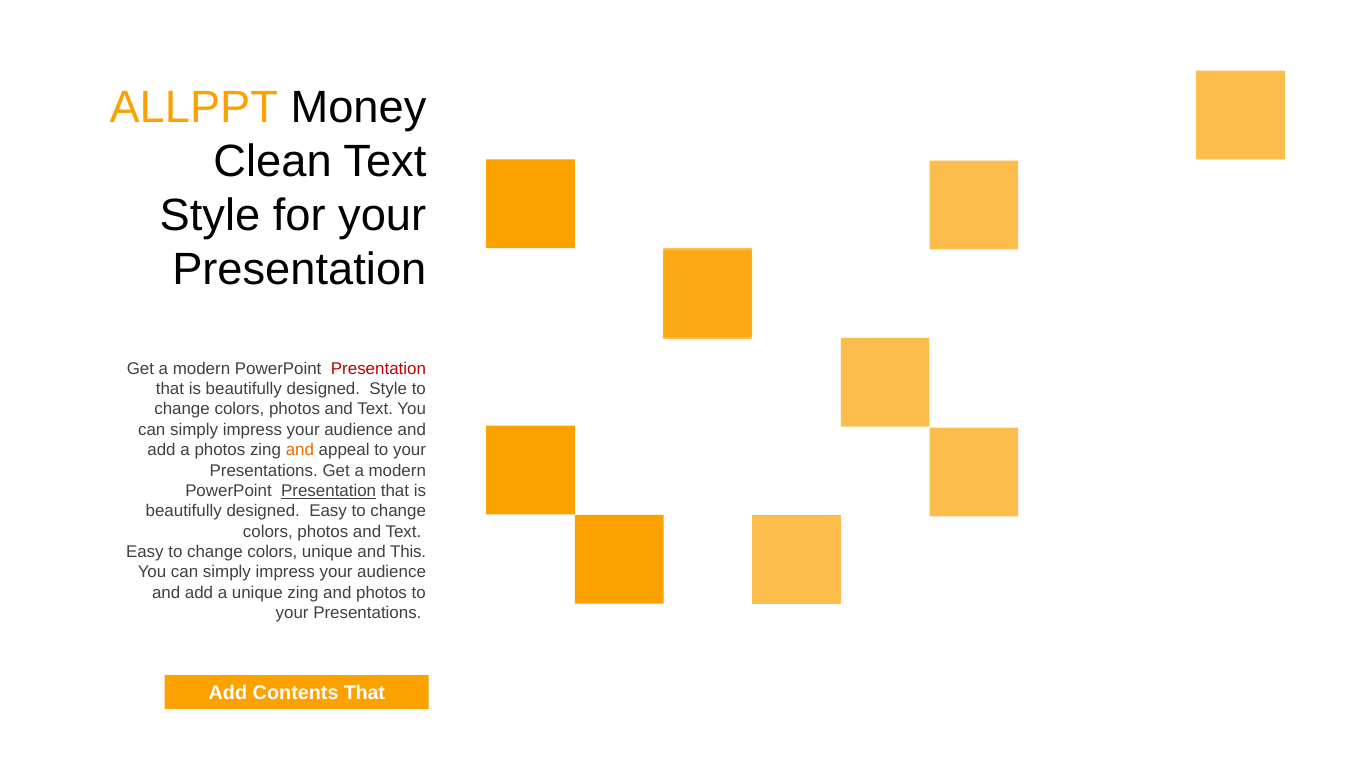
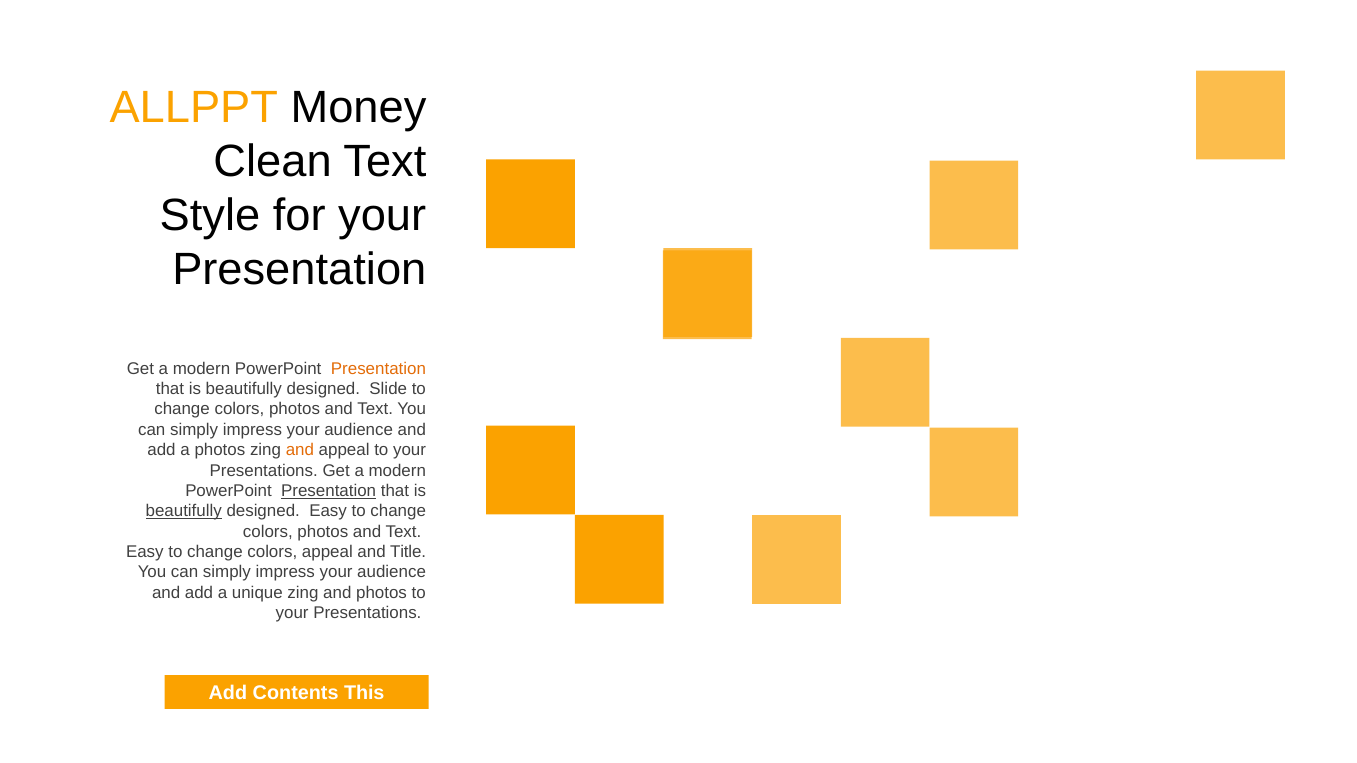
Presentation colour: red -> orange (378, 369)
designed Style: Style -> Slide (388, 389)
beautifully underline: none -> present (184, 511)
colors unique: unique -> appeal (327, 552)
This: This -> Title (408, 552)
Contents That: That -> This (364, 694)
